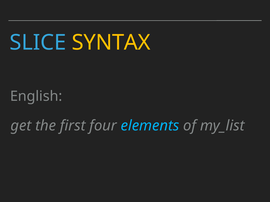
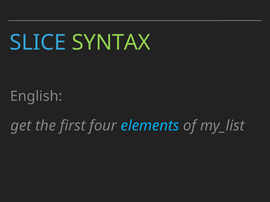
SYNTAX colour: yellow -> light green (111, 43)
